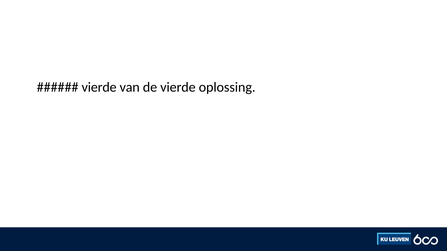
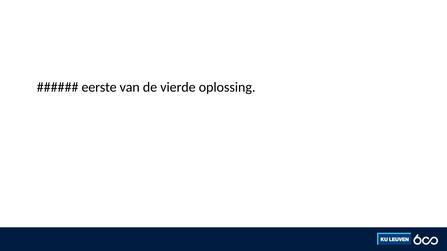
vierde: vierde -> eerste (99, 87)
